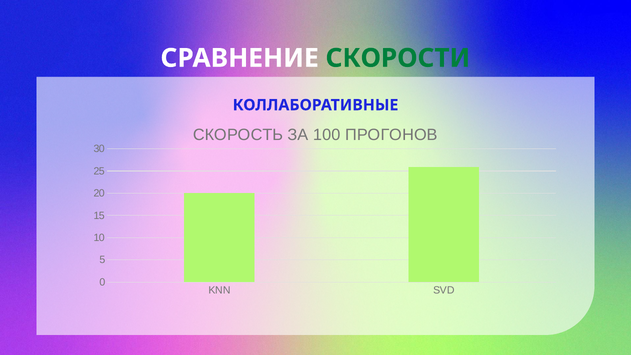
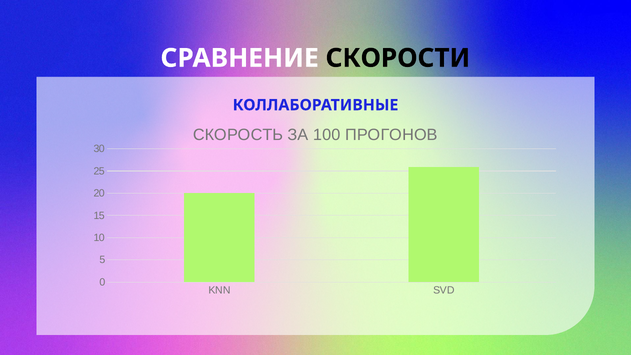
СКОРОСТИ colour: green -> black (398, 58)
